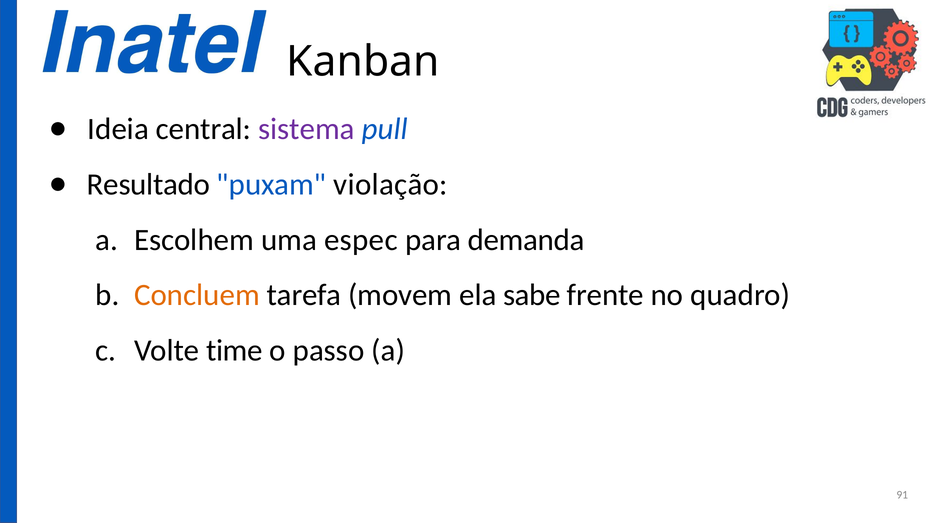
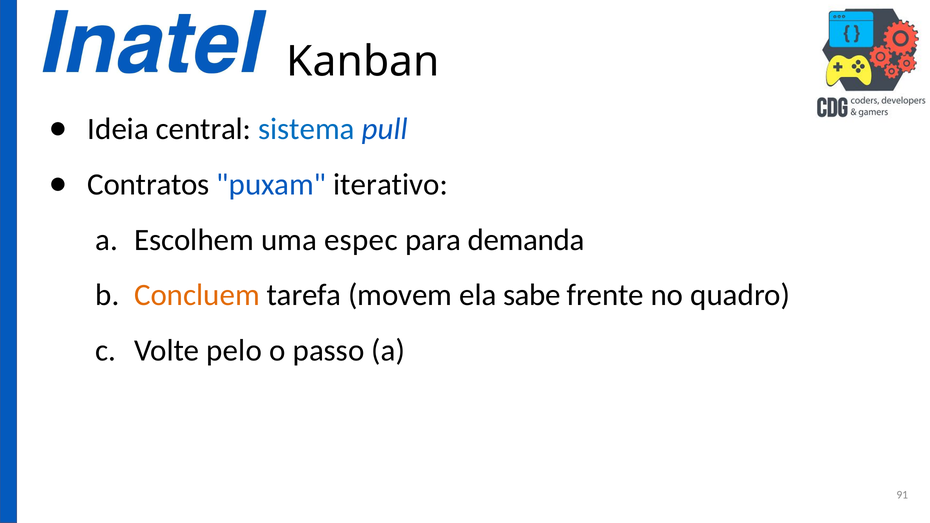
sistema colour: purple -> blue (306, 129)
Resultado: Resultado -> Contratos (148, 185)
violação: violação -> iterativo (391, 185)
time: time -> pelo (234, 350)
